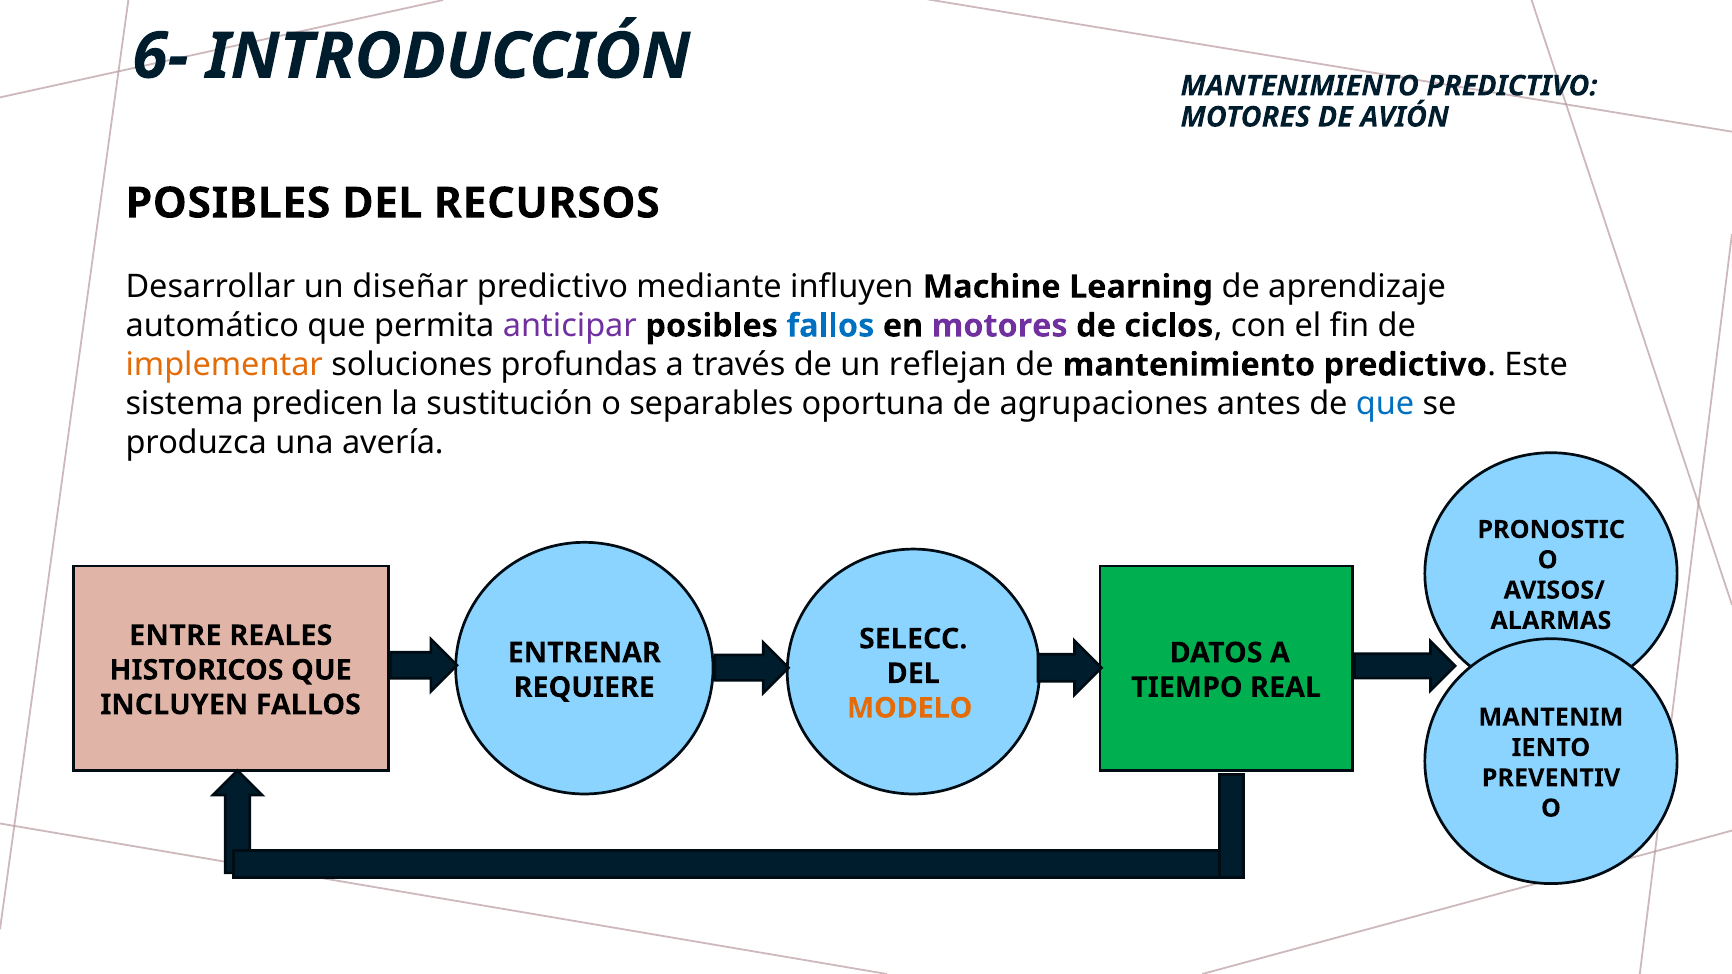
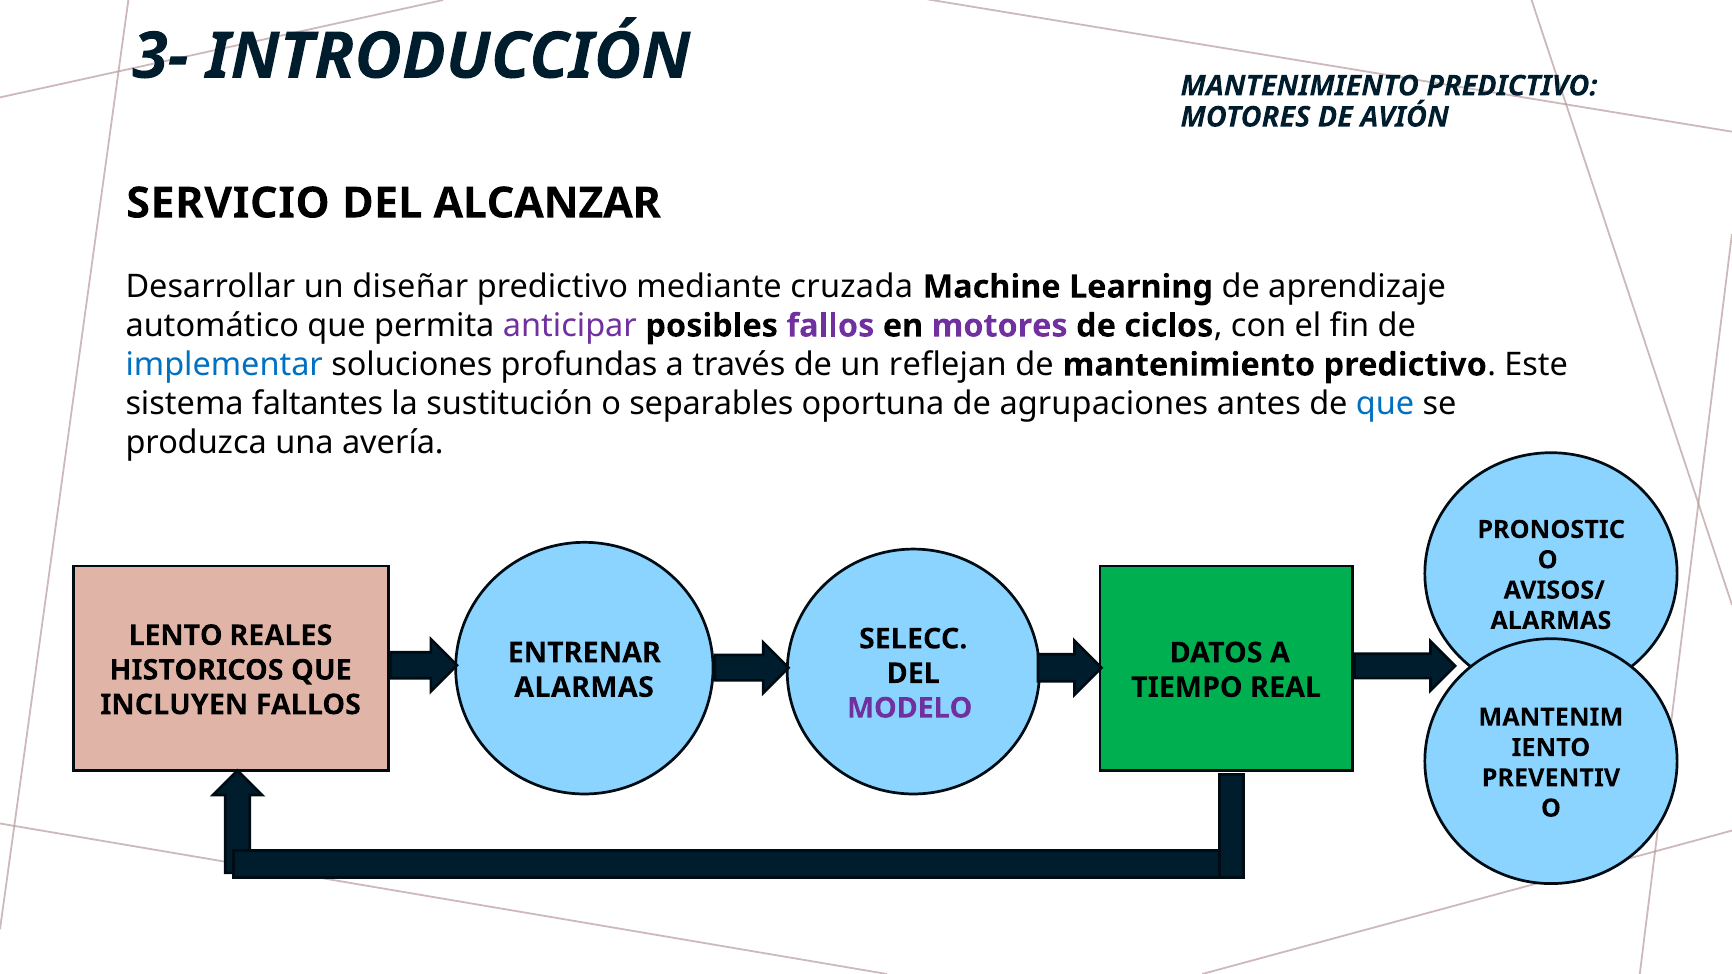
6-: 6- -> 3- (160, 56)
POSIBLES: POSIBLES -> SERVICIO (228, 203)
RECURSOS: RECURSOS -> ALCANZAR (547, 203)
influyen: influyen -> cruzada (852, 287)
fallos colour: blue -> purple (830, 326)
implementar colour: orange -> blue (224, 365)
predicen: predicen -> faltantes (318, 404)
ENTRE: ENTRE -> LENTO (176, 636)
REQUIERE: REQUIERE -> ALARMAS (584, 688)
MODELO colour: orange -> purple (910, 708)
